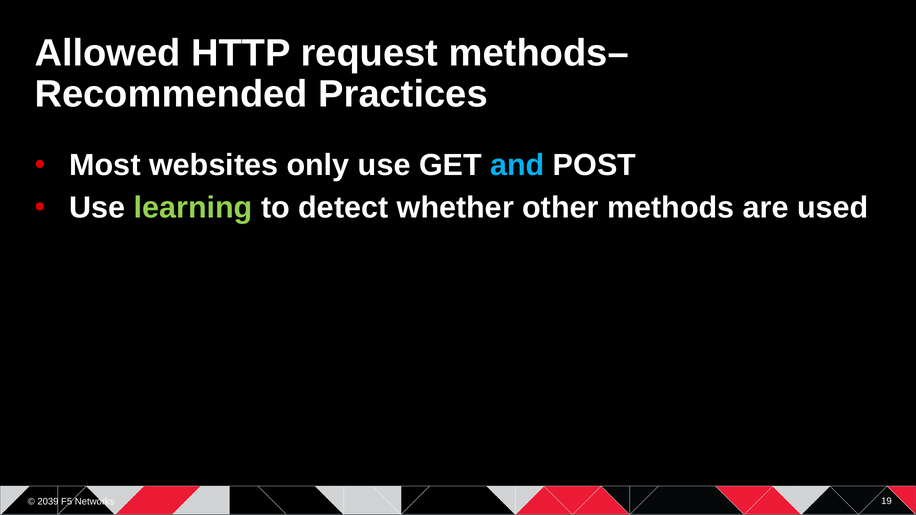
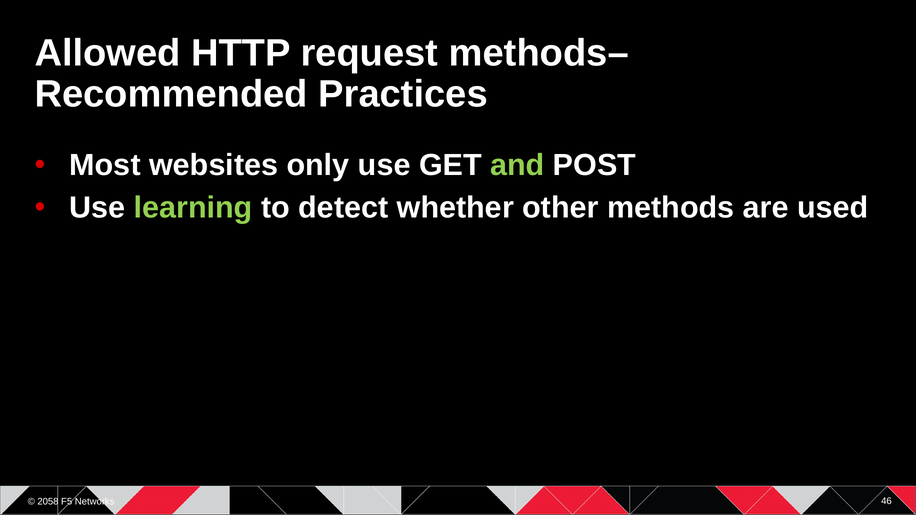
and colour: light blue -> light green (517, 165)
2039: 2039 -> 2058 (48, 502)
19: 19 -> 46 (886, 501)
